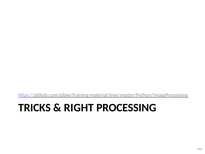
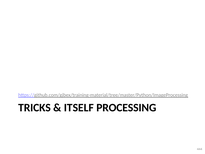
RIGHT: RIGHT -> ITSELF (79, 107)
